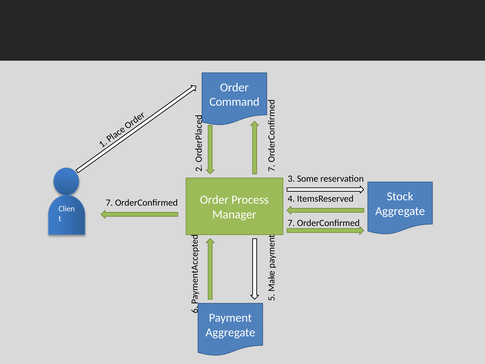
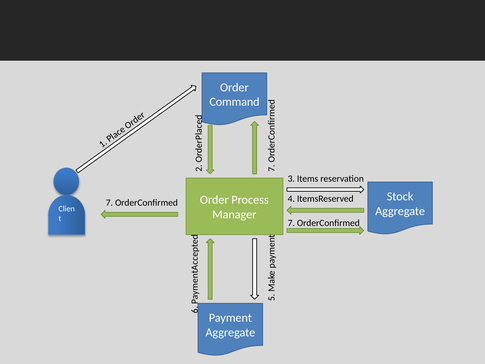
Some: Some -> Items (308, 178)
